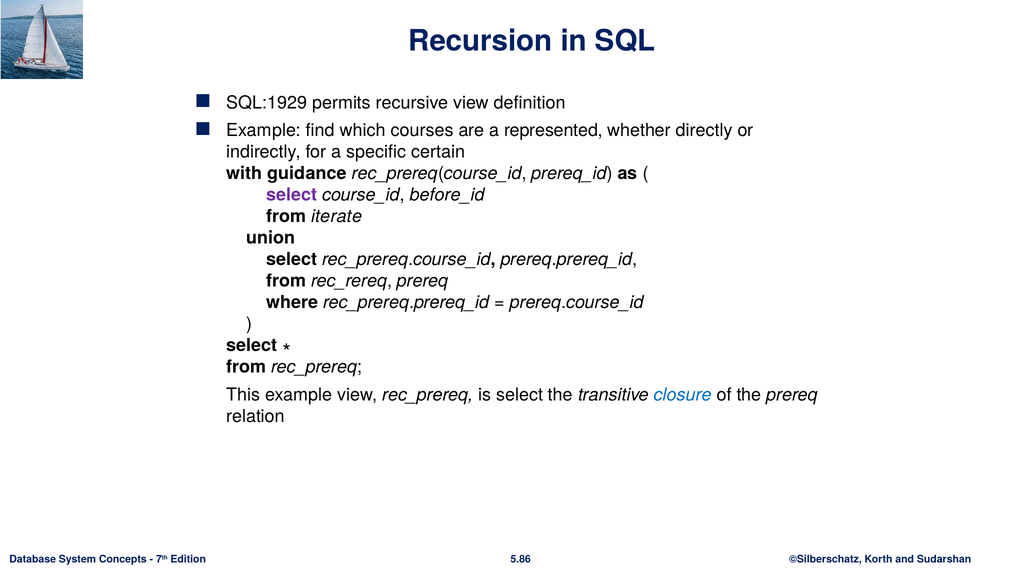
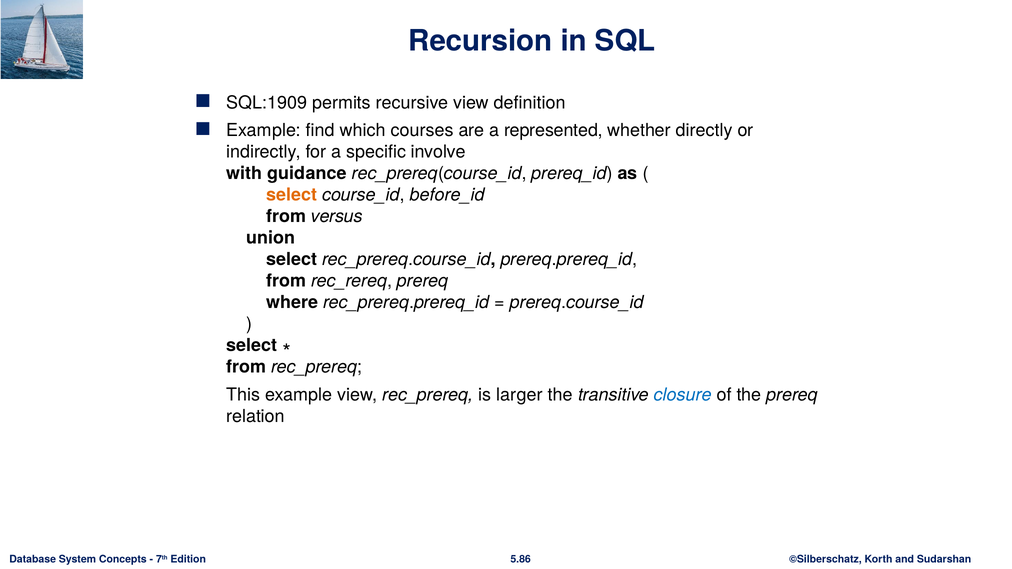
SQL:1929: SQL:1929 -> SQL:1909 (267, 103)
certain: certain -> involve (438, 152)
select colour: purple -> orange (292, 195)
iterate: iterate -> versus (337, 217)
is select: select -> larger (520, 395)
